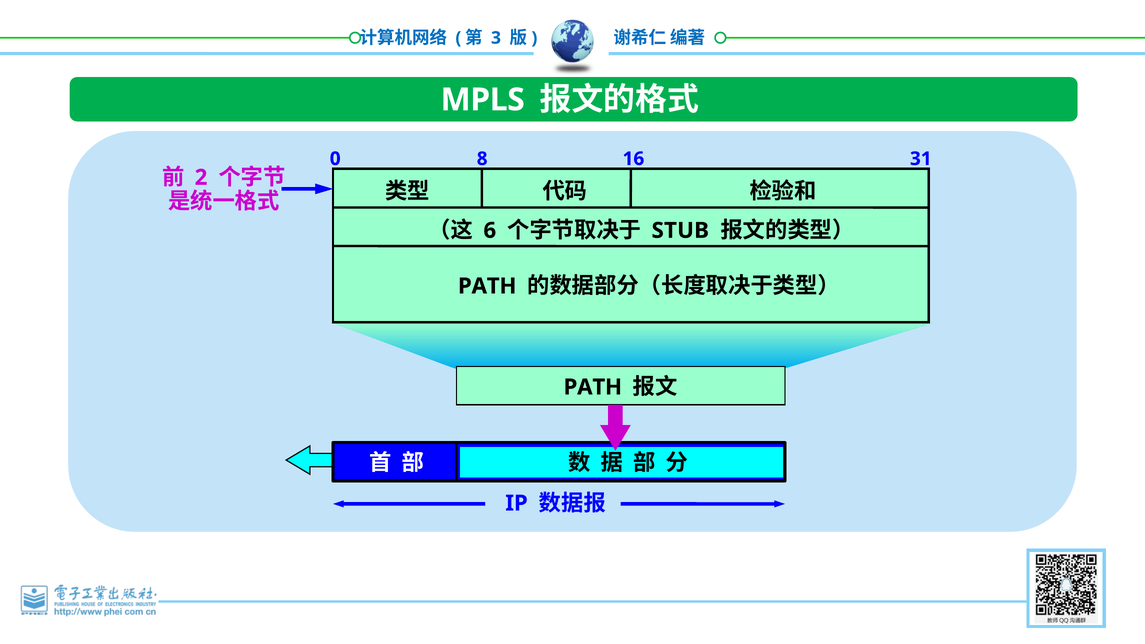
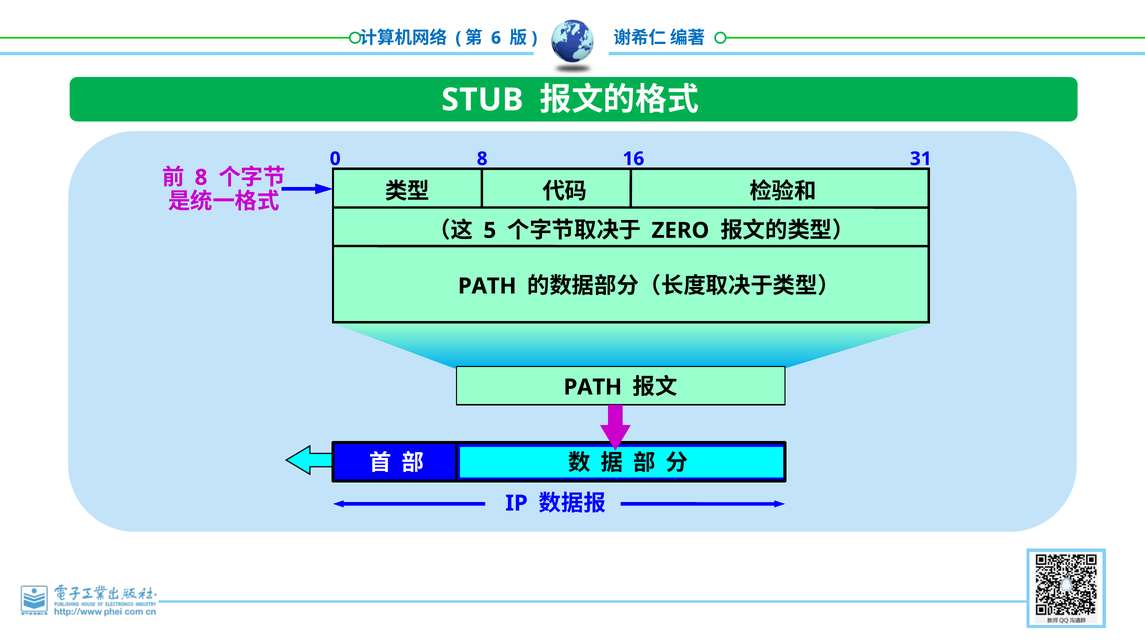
3: 3 -> 6 (496, 38)
MPLS: MPLS -> STUB (482, 100)
2: 2 -> 8 (201, 177)
6: 6 -> 5 (490, 231)
STUB: STUB -> ZERO (680, 231)
